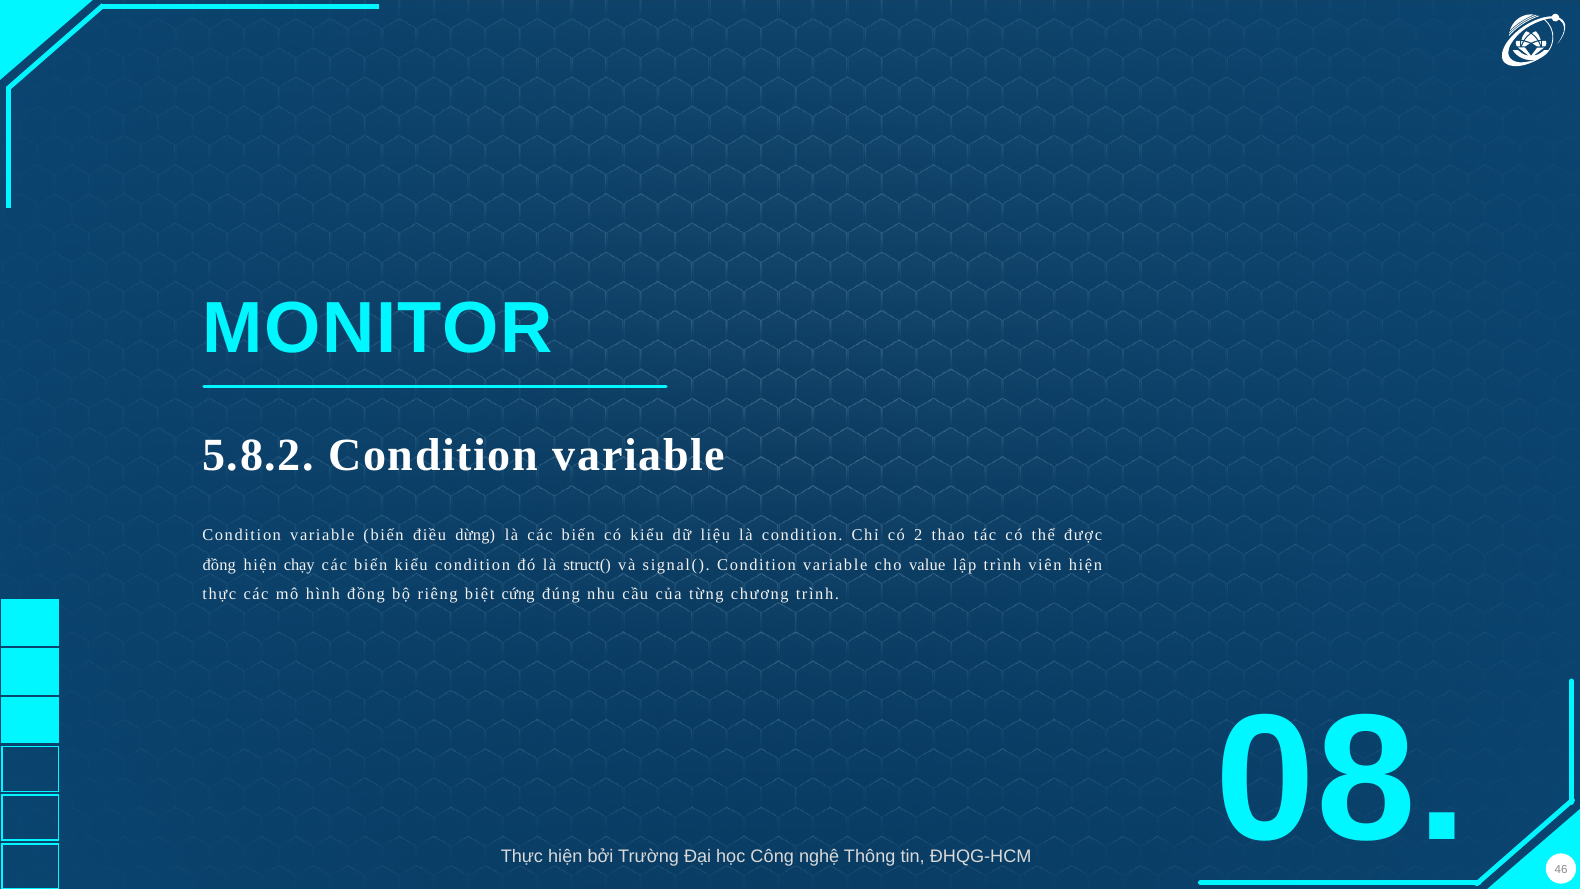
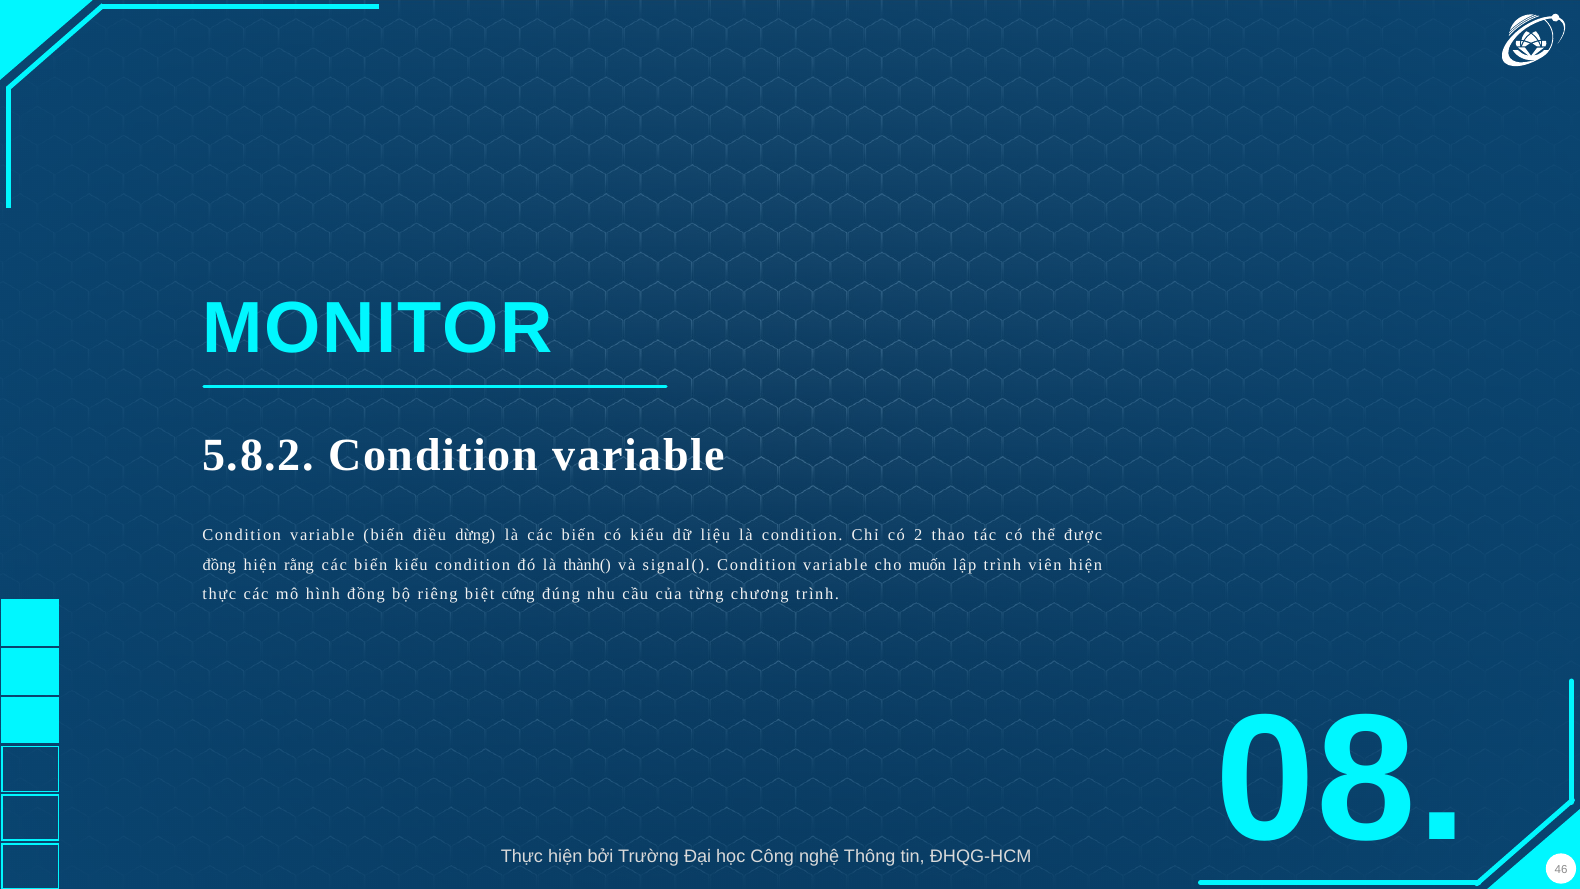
chạy: chạy -> rằng (299, 565)
struct(: struct( -> thành( (587, 565)
value: value -> muốn (927, 565)
